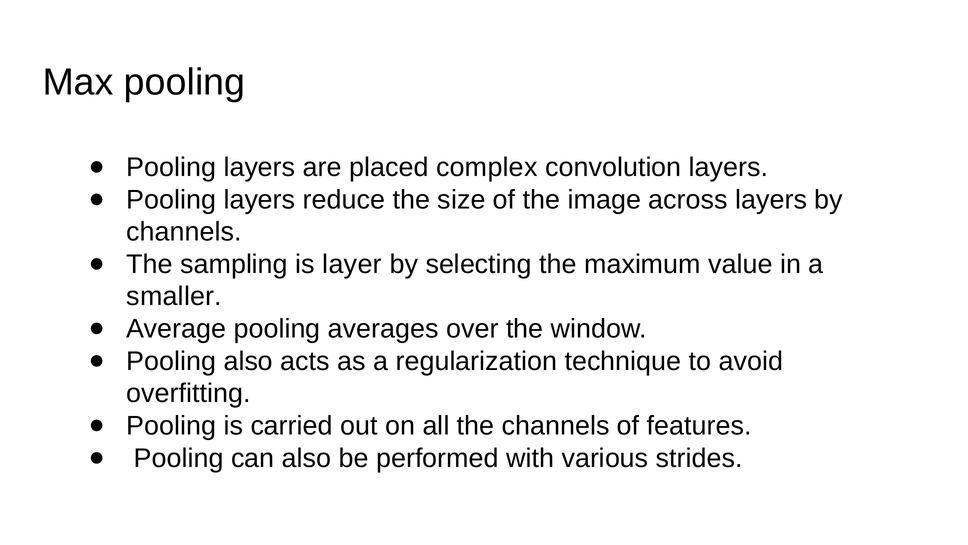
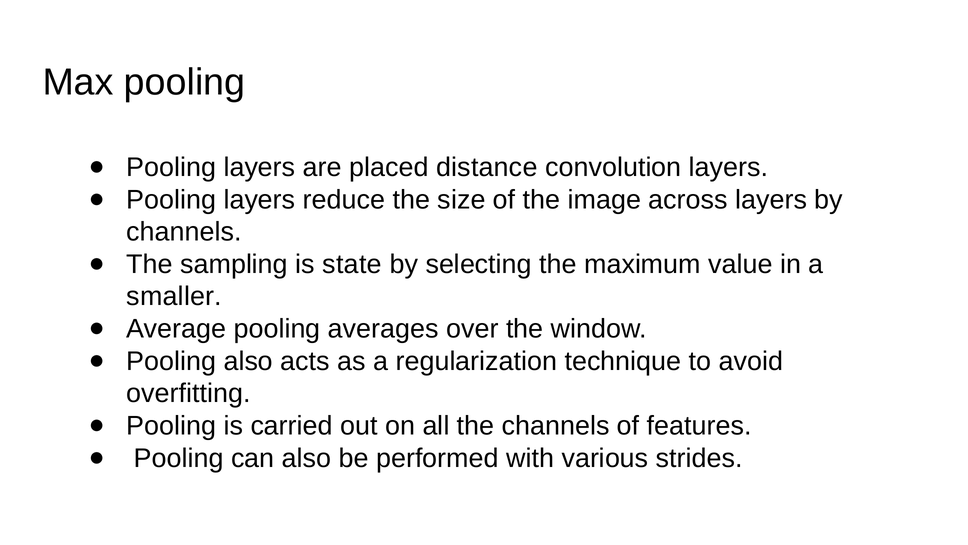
complex: complex -> distance (487, 167)
layer: layer -> state (352, 264)
